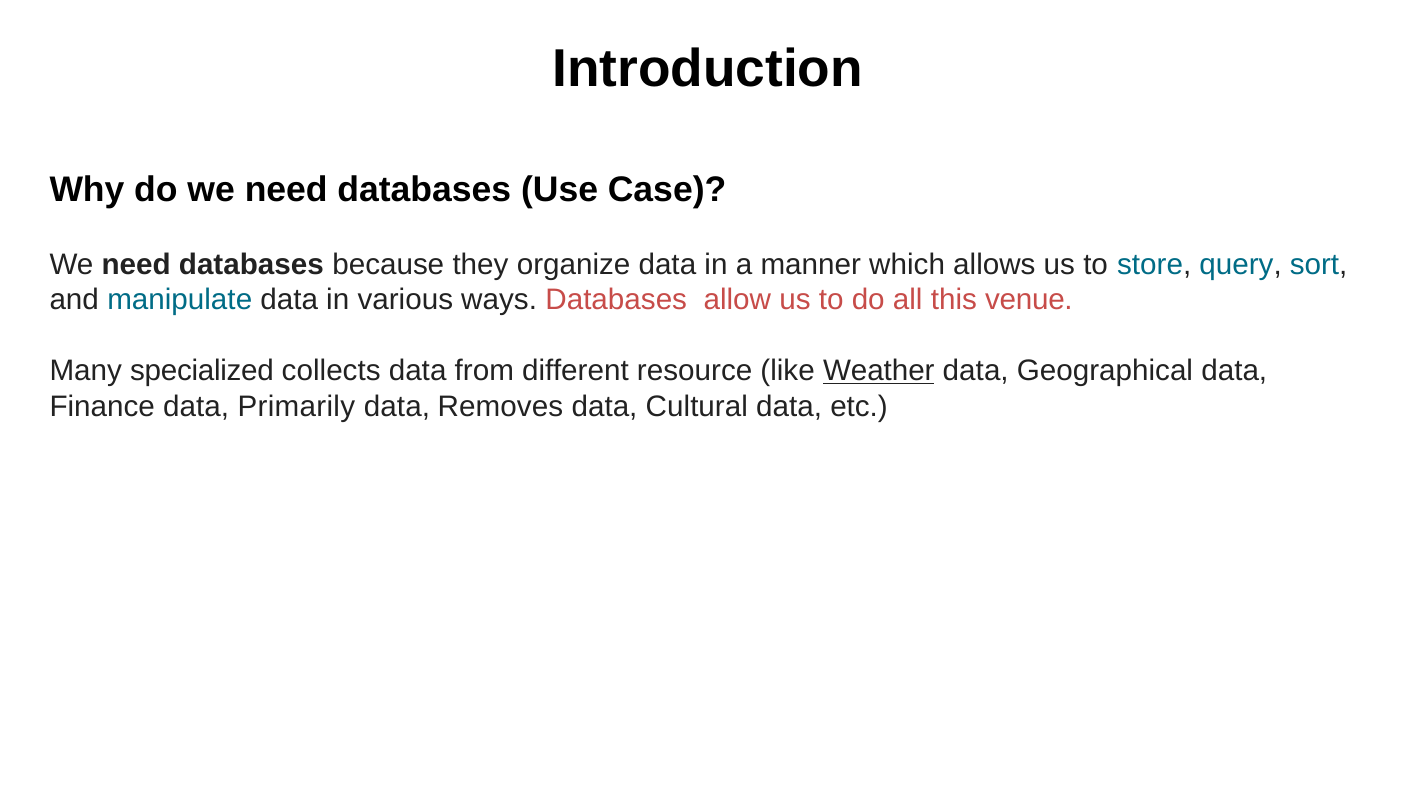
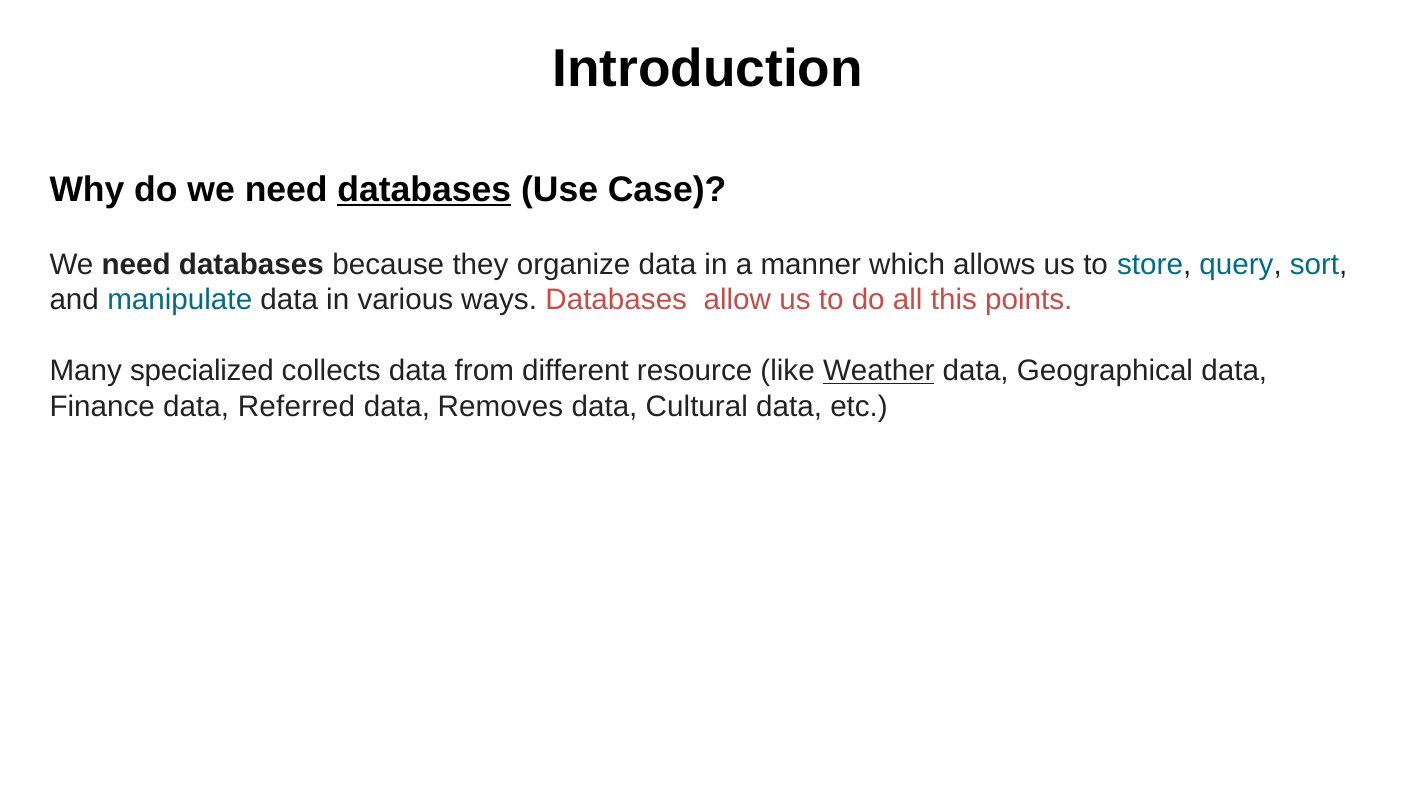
databases underline: none -> present (424, 190)
venue: venue -> points (1029, 300)
Primarily: Primarily -> Referred (296, 406)
